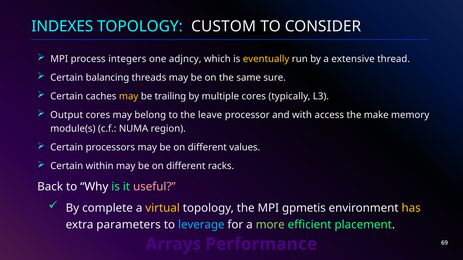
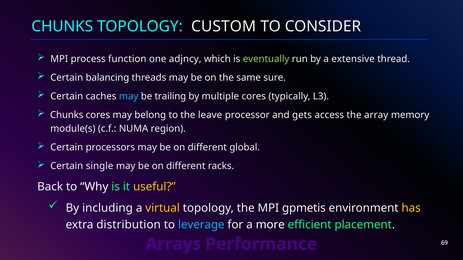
INDEXES: INDEXES -> CHUNKS (62, 26)
integers: integers -> function (127, 59)
eventually colour: yellow -> light green (266, 59)
may colour: yellow -> light blue (129, 96)
Output: Output -> Chunks (67, 115)
with: with -> gets (302, 115)
make: make -> array (376, 115)
values: values -> global (245, 148)
within: within -> single (100, 166)
useful colour: pink -> yellow (154, 187)
complete: complete -> including (108, 208)
parameters: parameters -> distribution (129, 225)
more colour: light green -> white (270, 225)
